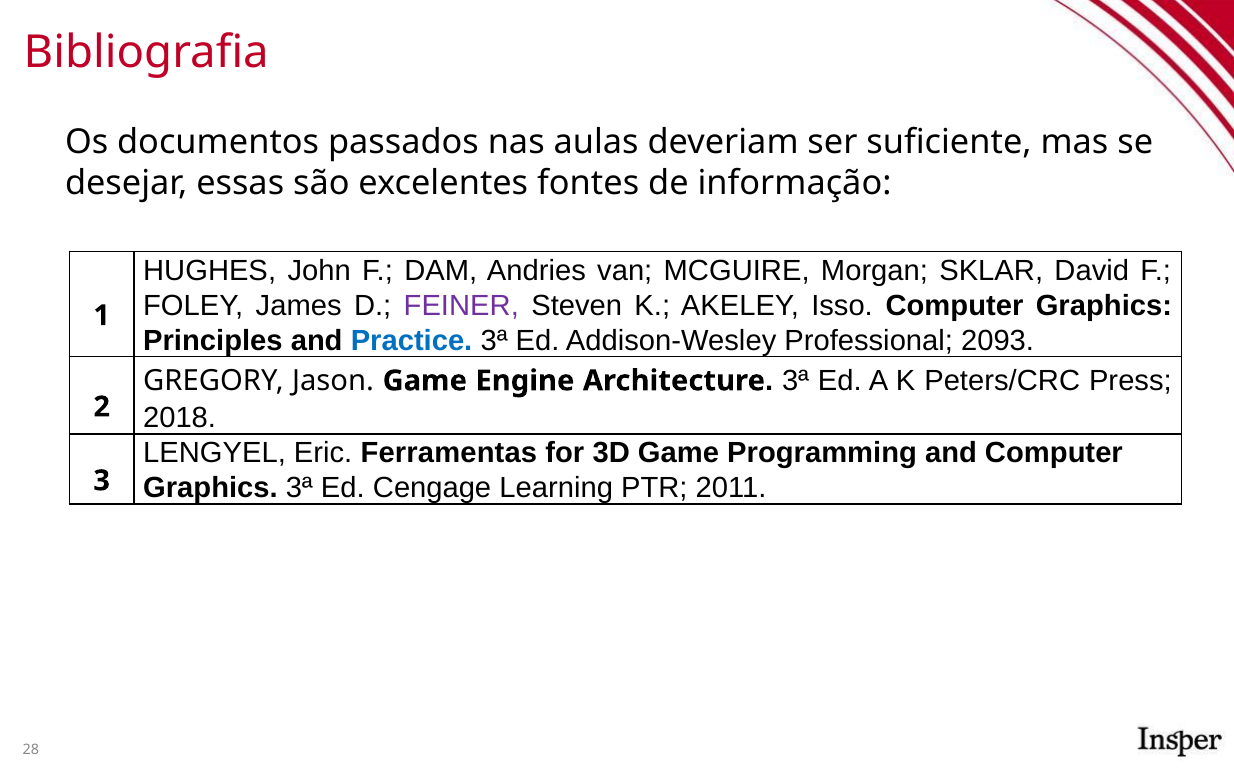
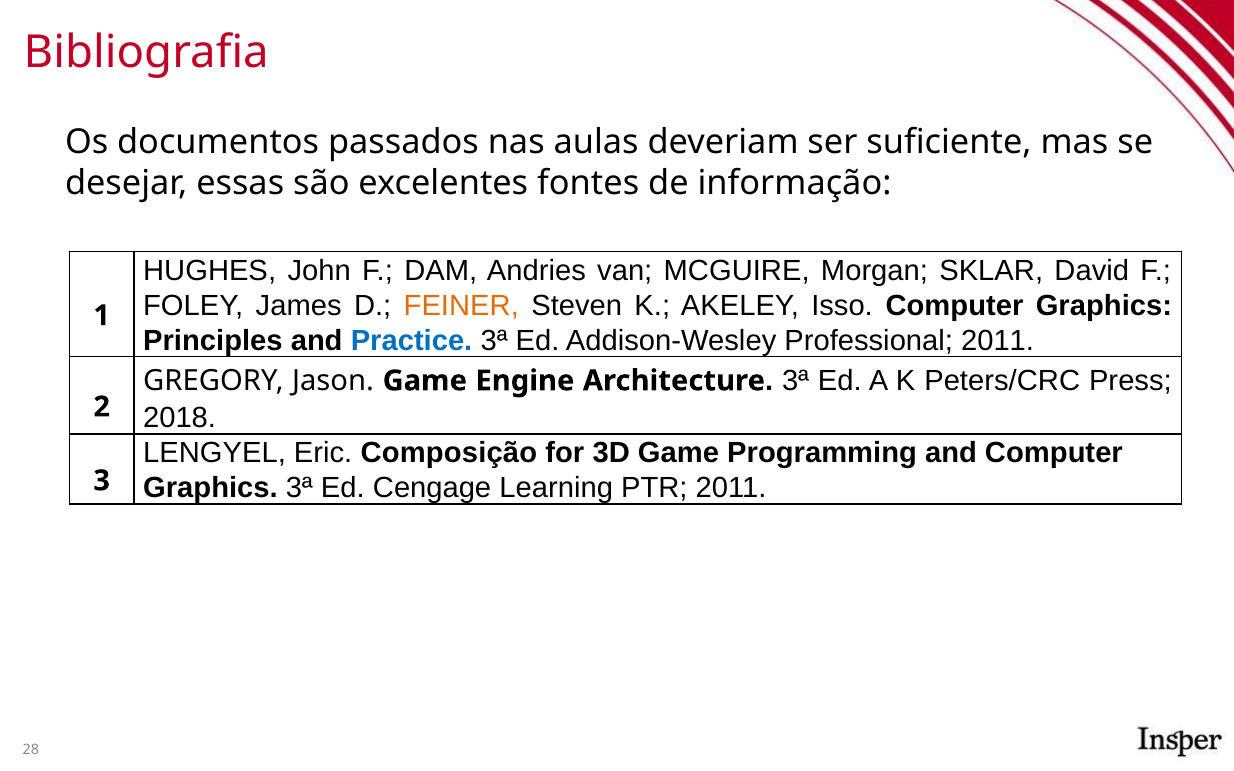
FEINER colour: purple -> orange (461, 306)
Professional 2093: 2093 -> 2011 (998, 341)
Ferramentas: Ferramentas -> Composição (449, 453)
